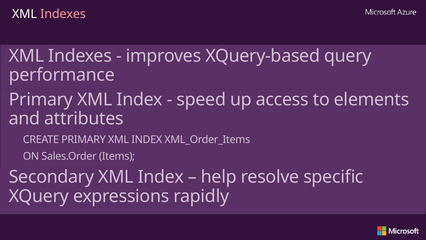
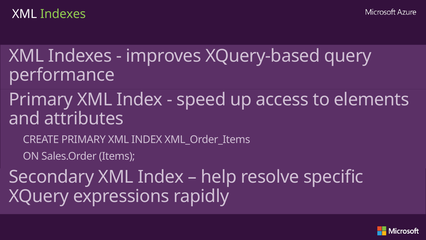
Indexes colour: pink -> light green (63, 14)
